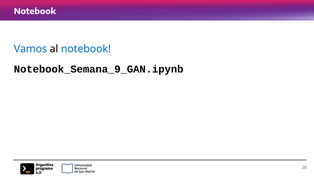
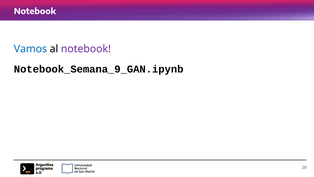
notebook colour: blue -> purple (86, 49)
